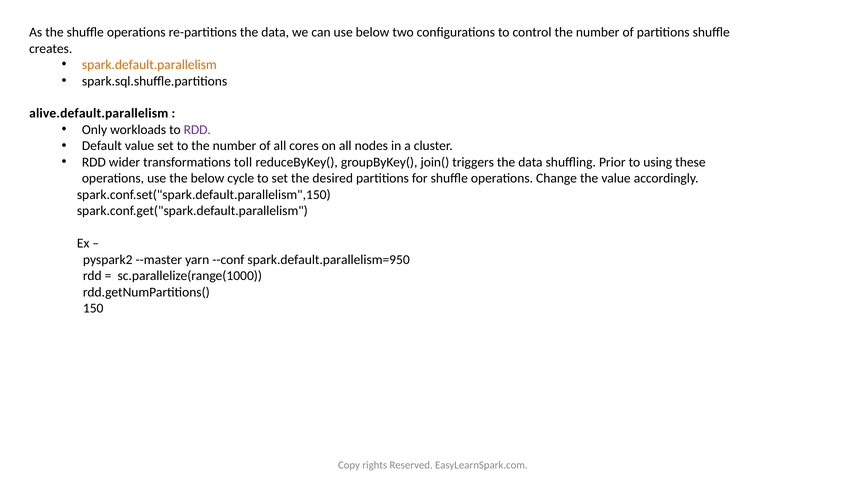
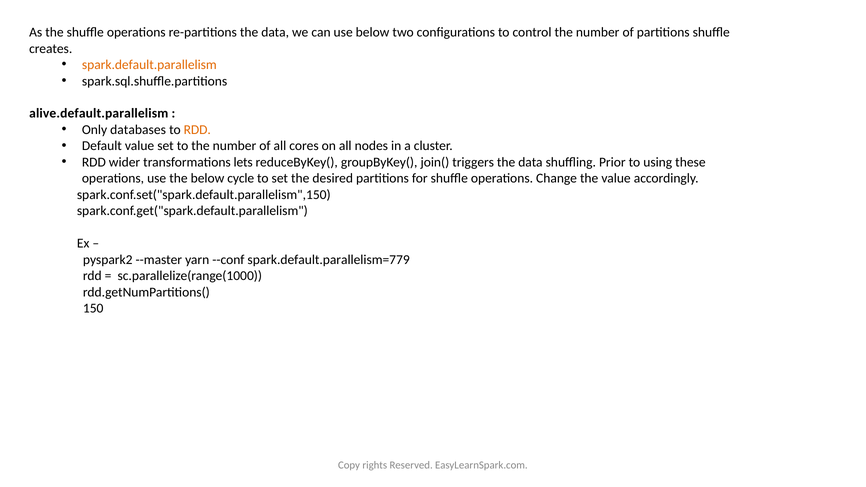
workloads: workloads -> databases (138, 130)
RDD colour: purple -> orange (197, 130)
toll: toll -> lets (243, 162)
spark.default.parallelism=950: spark.default.parallelism=950 -> spark.default.parallelism=779 (329, 260)
